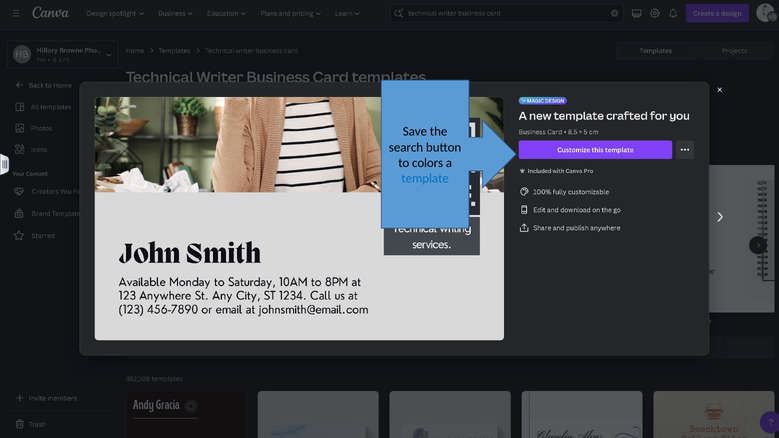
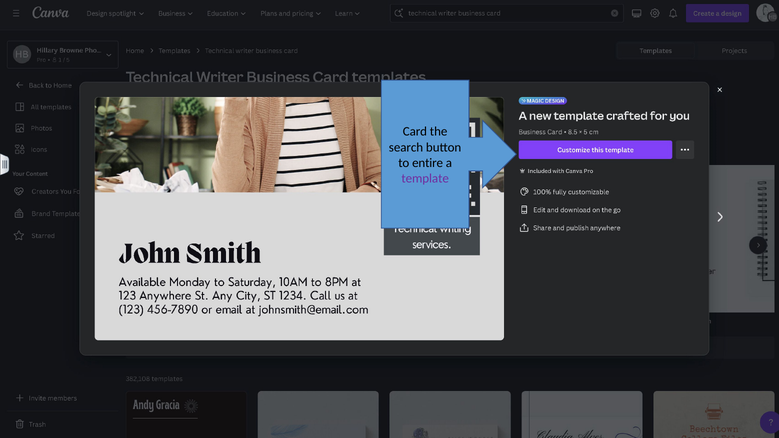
Save: Save -> Card (415, 132)
colors: colors -> entire (428, 163)
template colour: blue -> purple (425, 178)
